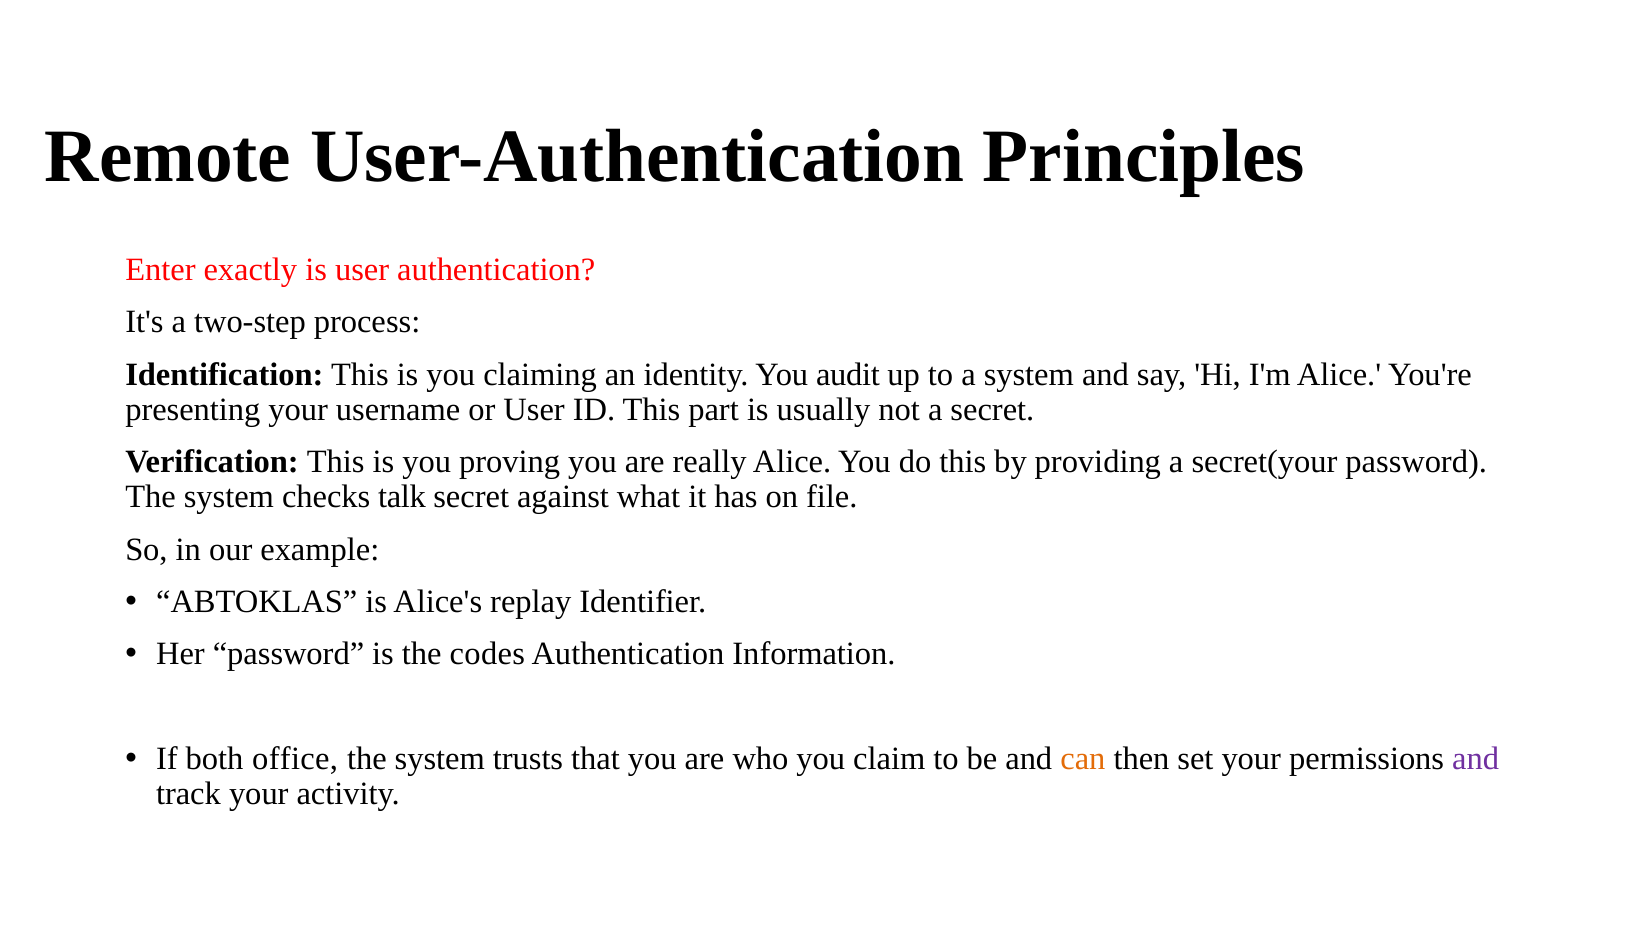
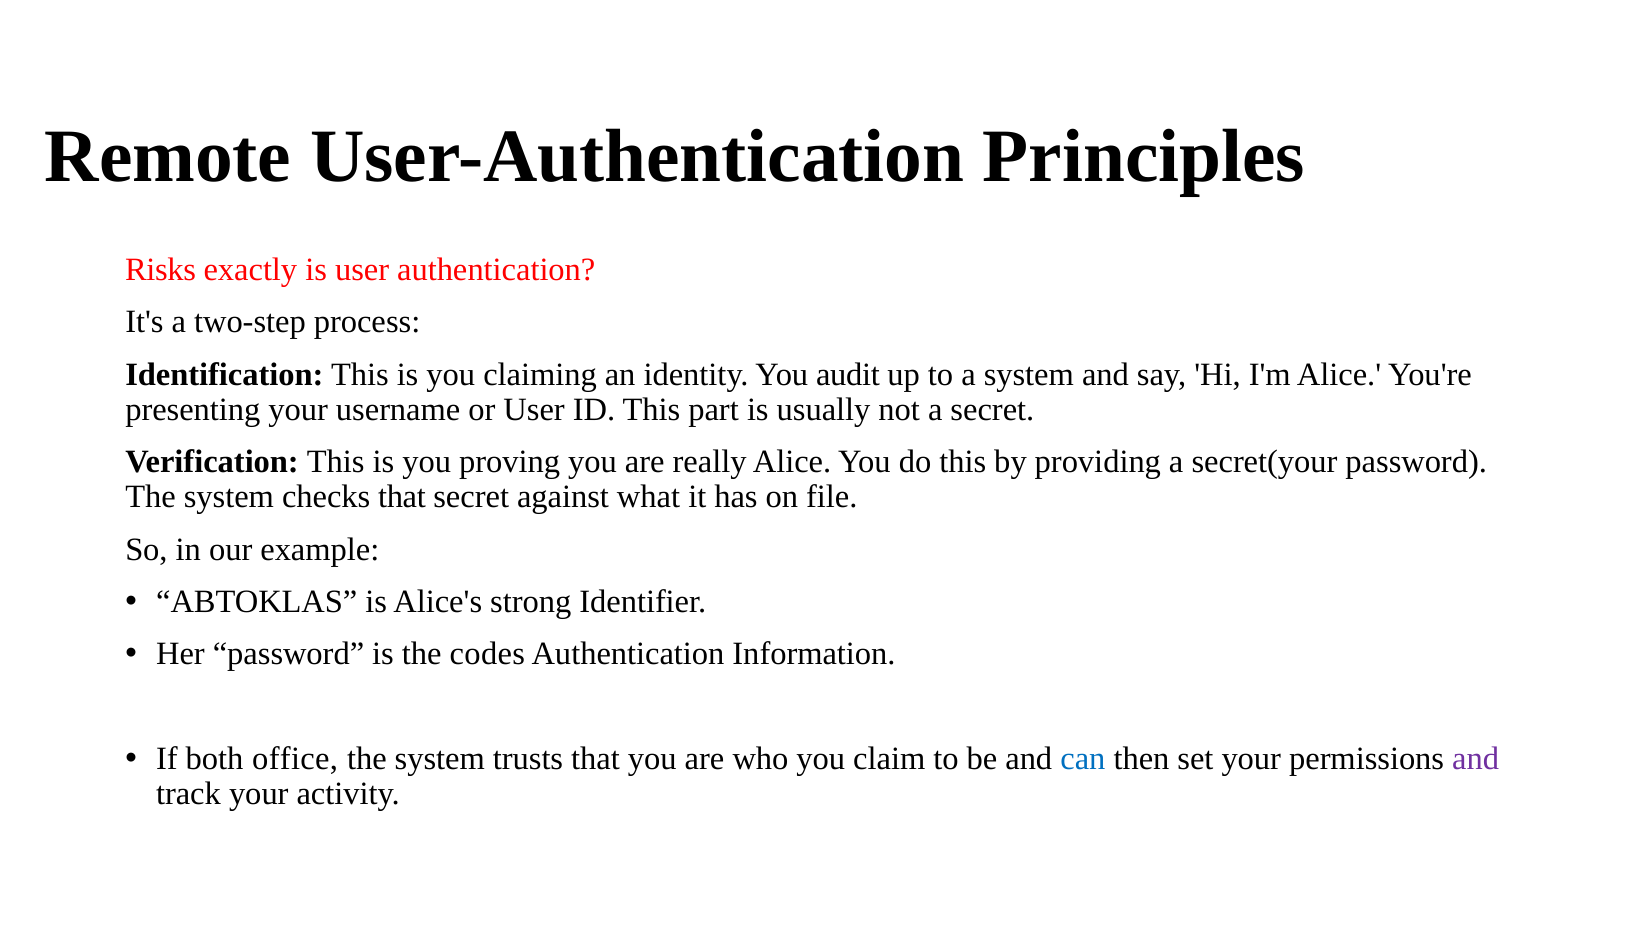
Enter: Enter -> Risks (161, 270)
checks talk: talk -> that (402, 497)
replay: replay -> strong (531, 601)
can colour: orange -> blue (1083, 758)
